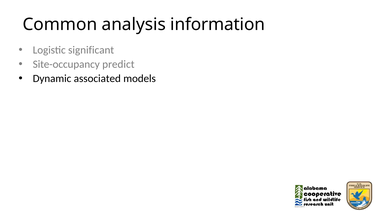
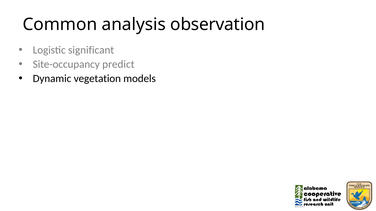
information: information -> observation (218, 25)
associated: associated -> vegetation (97, 79)
